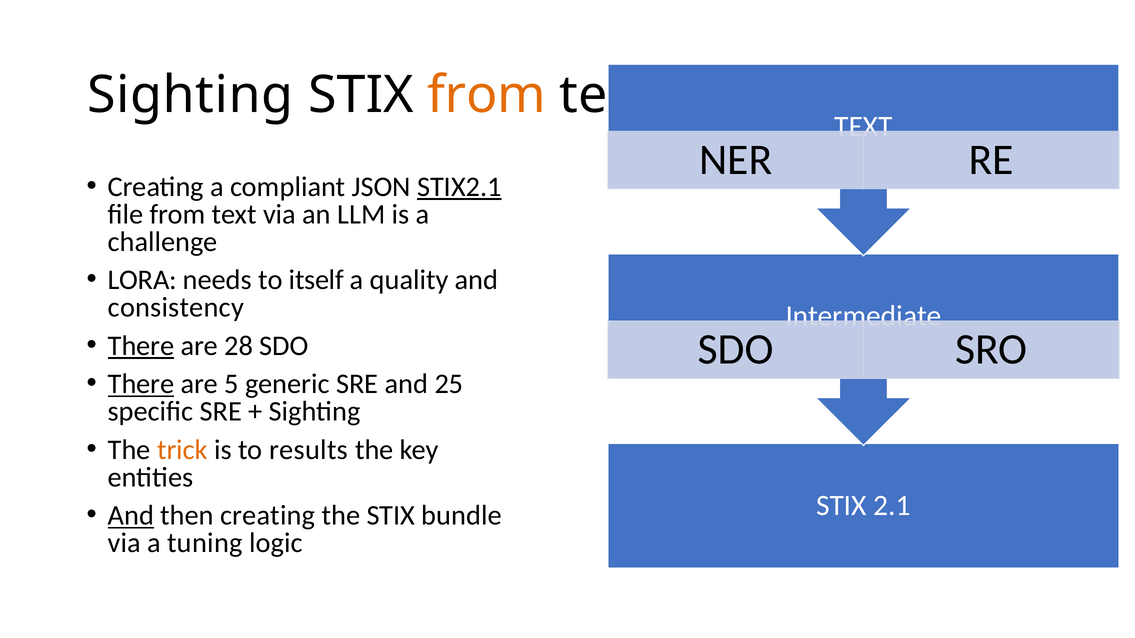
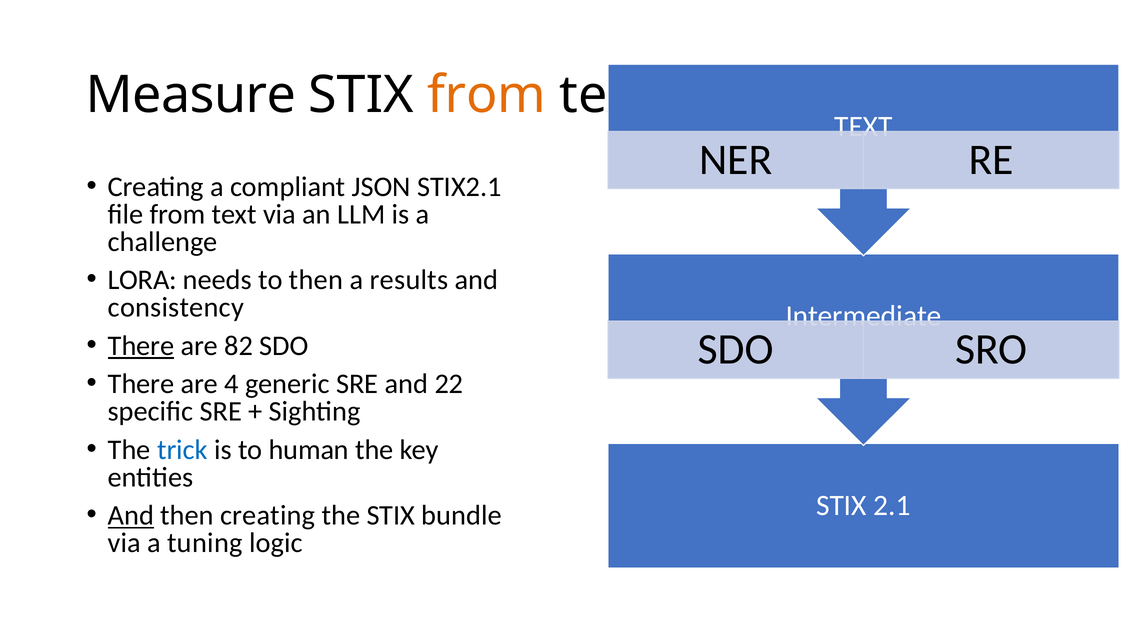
Sighting: Sighting -> Measure (191, 95)
STIX2.1 underline: present -> none (459, 187)
to itself: itself -> then (316, 280)
quality: quality -> results (409, 280)
28: 28 -> 82 (239, 346)
There underline: present -> none (141, 384)
5: 5 -> 4 (231, 384)
25: 25 -> 22 (449, 384)
trick colour: orange -> blue (182, 450)
results: results -> human (309, 450)
